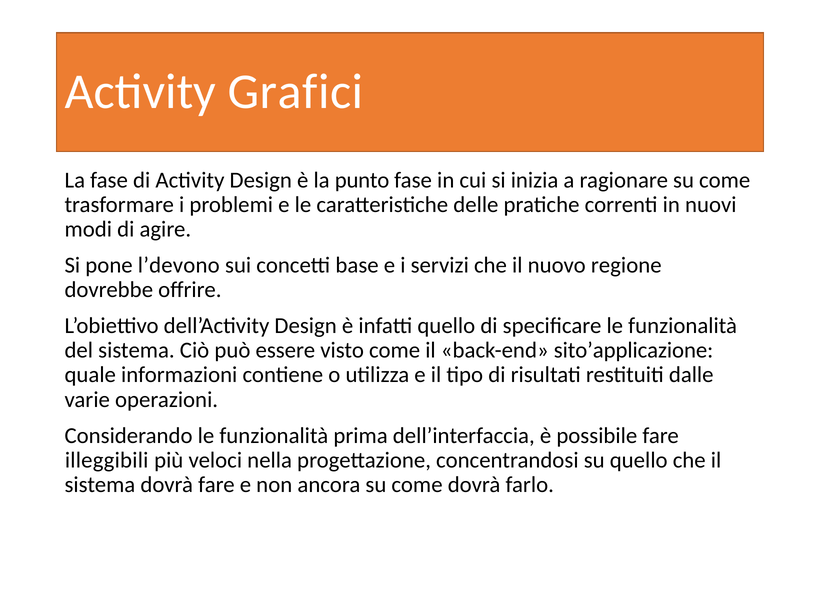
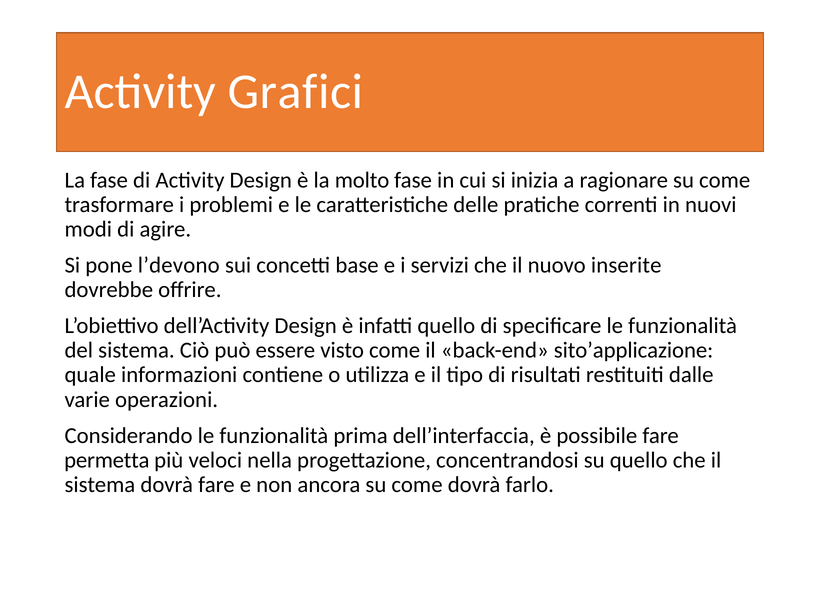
punto: punto -> molto (362, 180)
regione: regione -> inserite (626, 265)
illeggibili: illeggibili -> permetta (107, 460)
